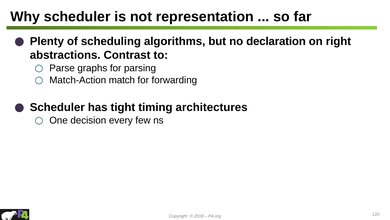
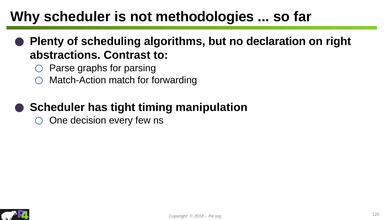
representation: representation -> methodologies (205, 17)
architectures: architectures -> manipulation (212, 107)
